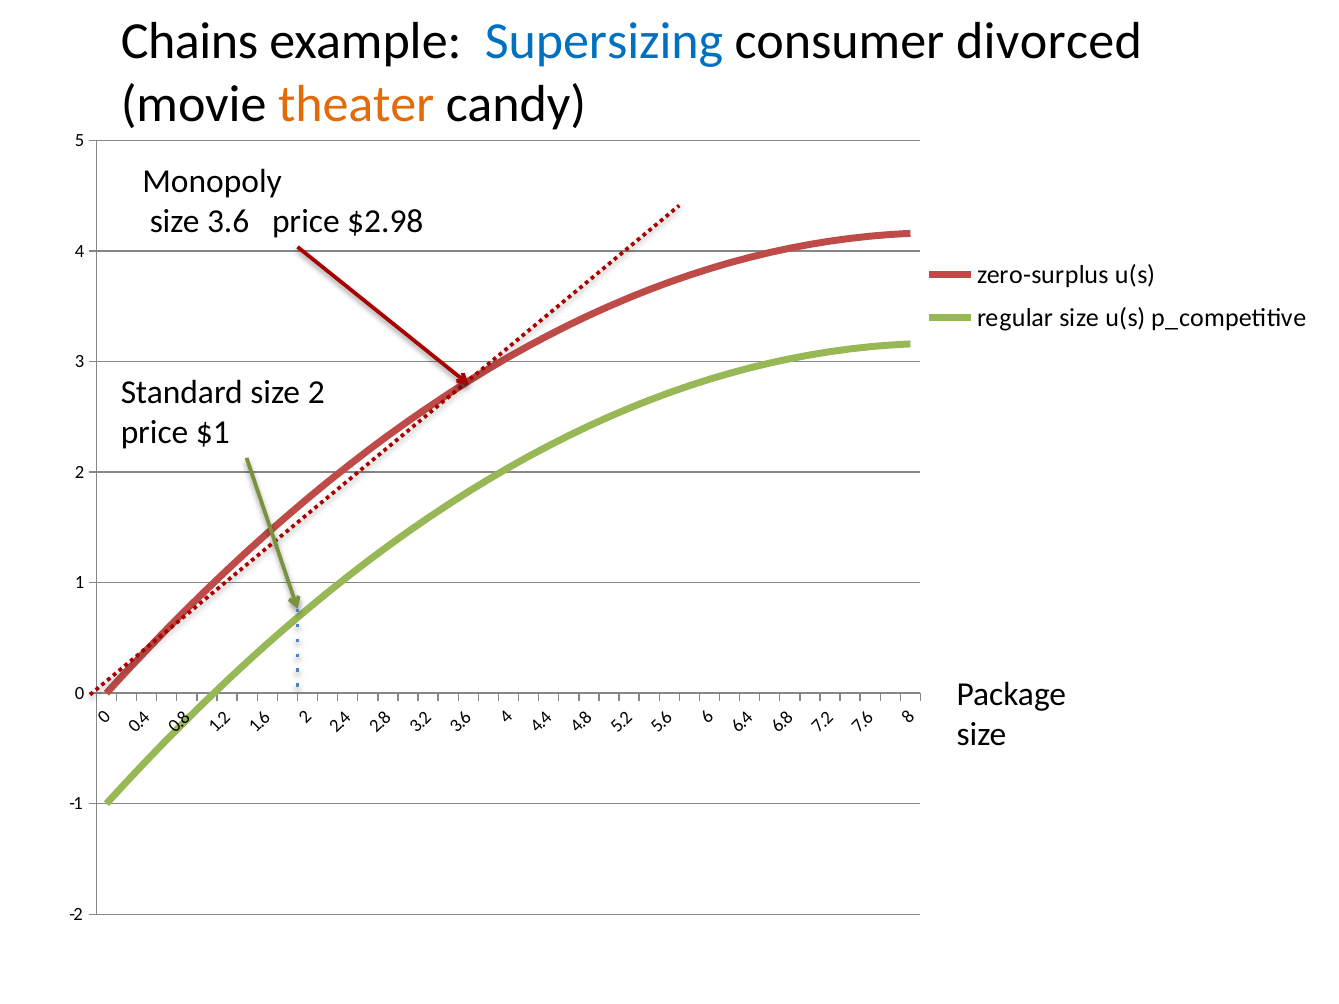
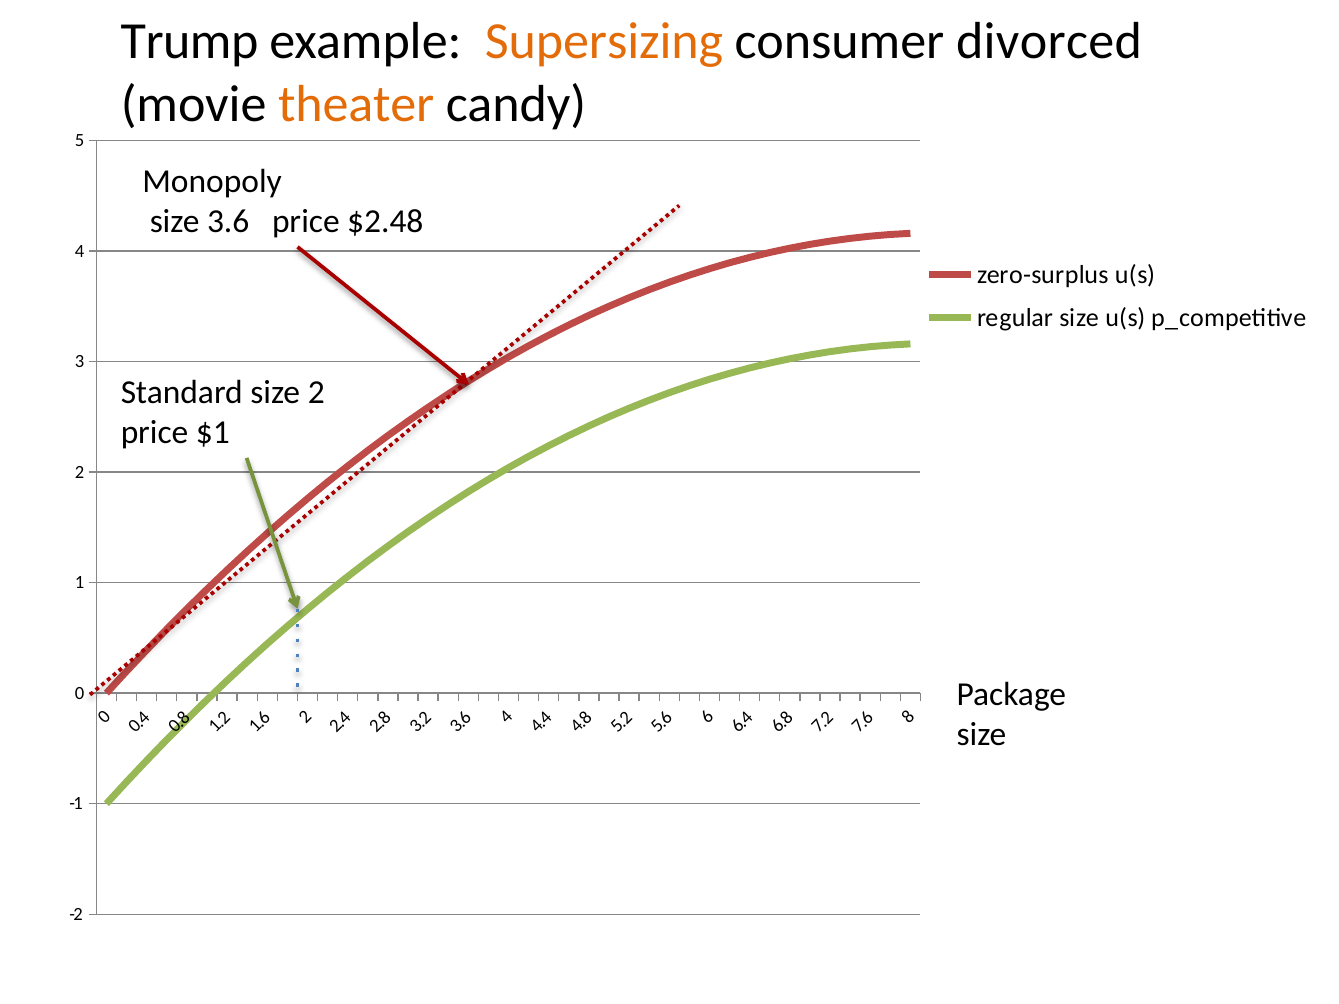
Chains: Chains -> Trump (190, 41)
Supersizing colour: blue -> orange (604, 41)
$2.98: $2.98 -> $2.48 (385, 221)
